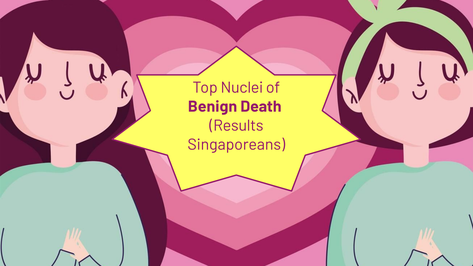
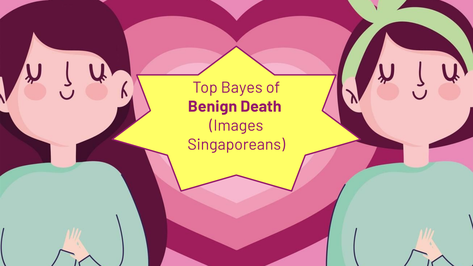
Nuclei: Nuclei -> Bayes (242, 88)
Results: Results -> Images (236, 126)
